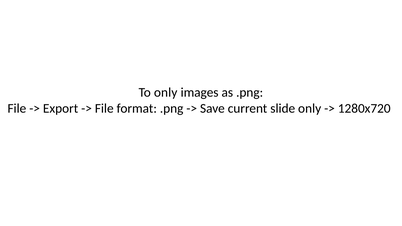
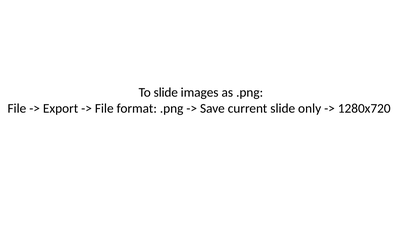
To only: only -> slide (166, 92)
